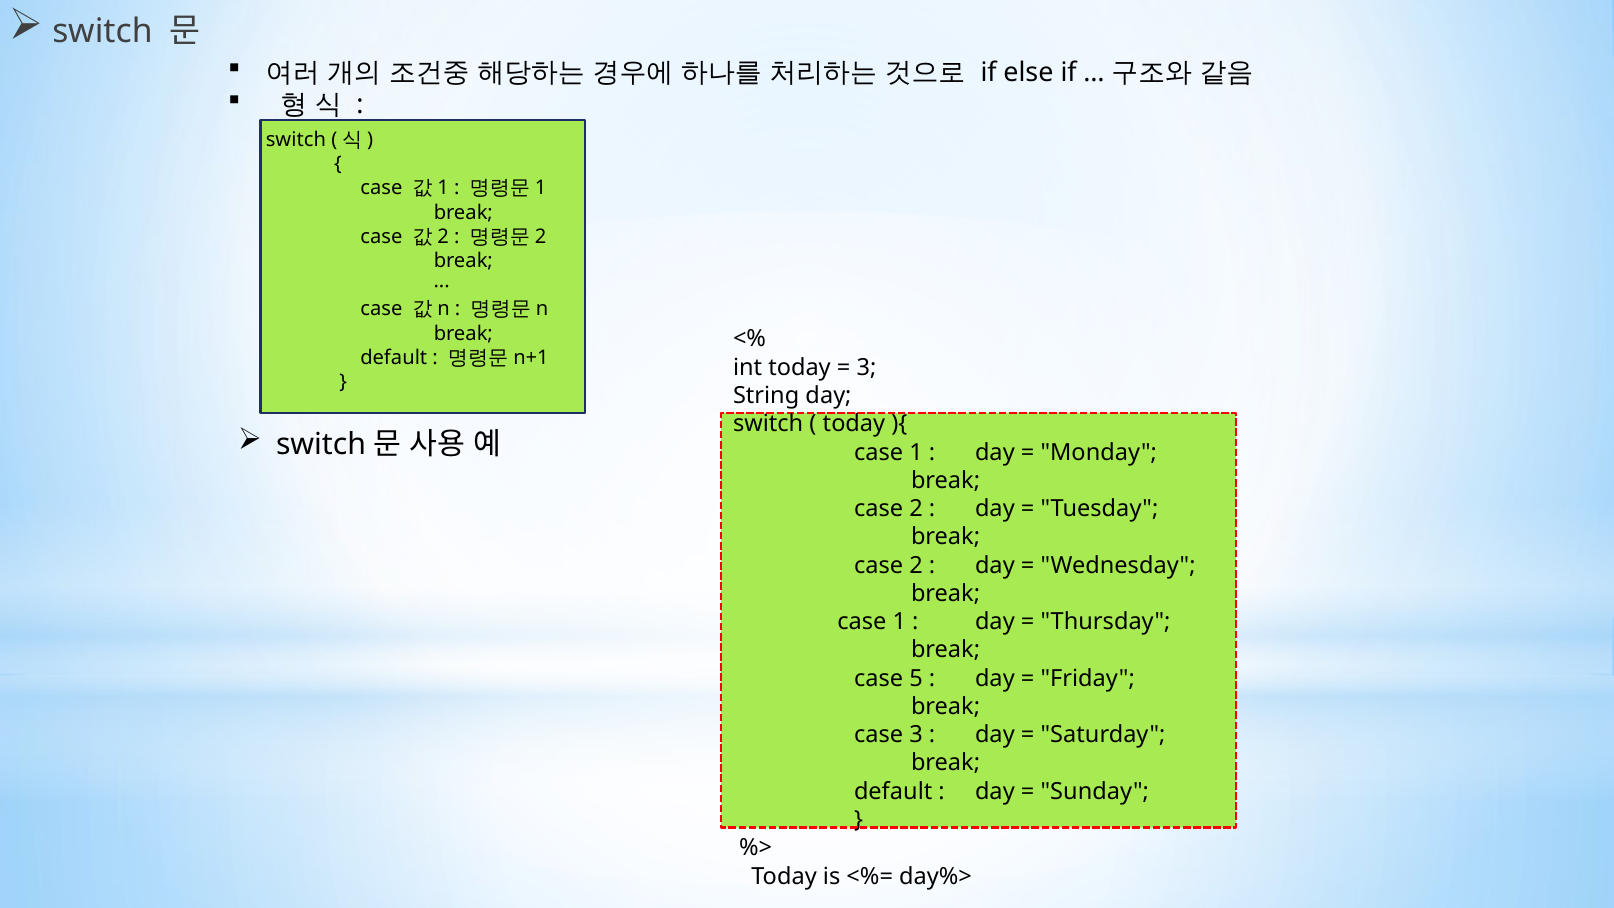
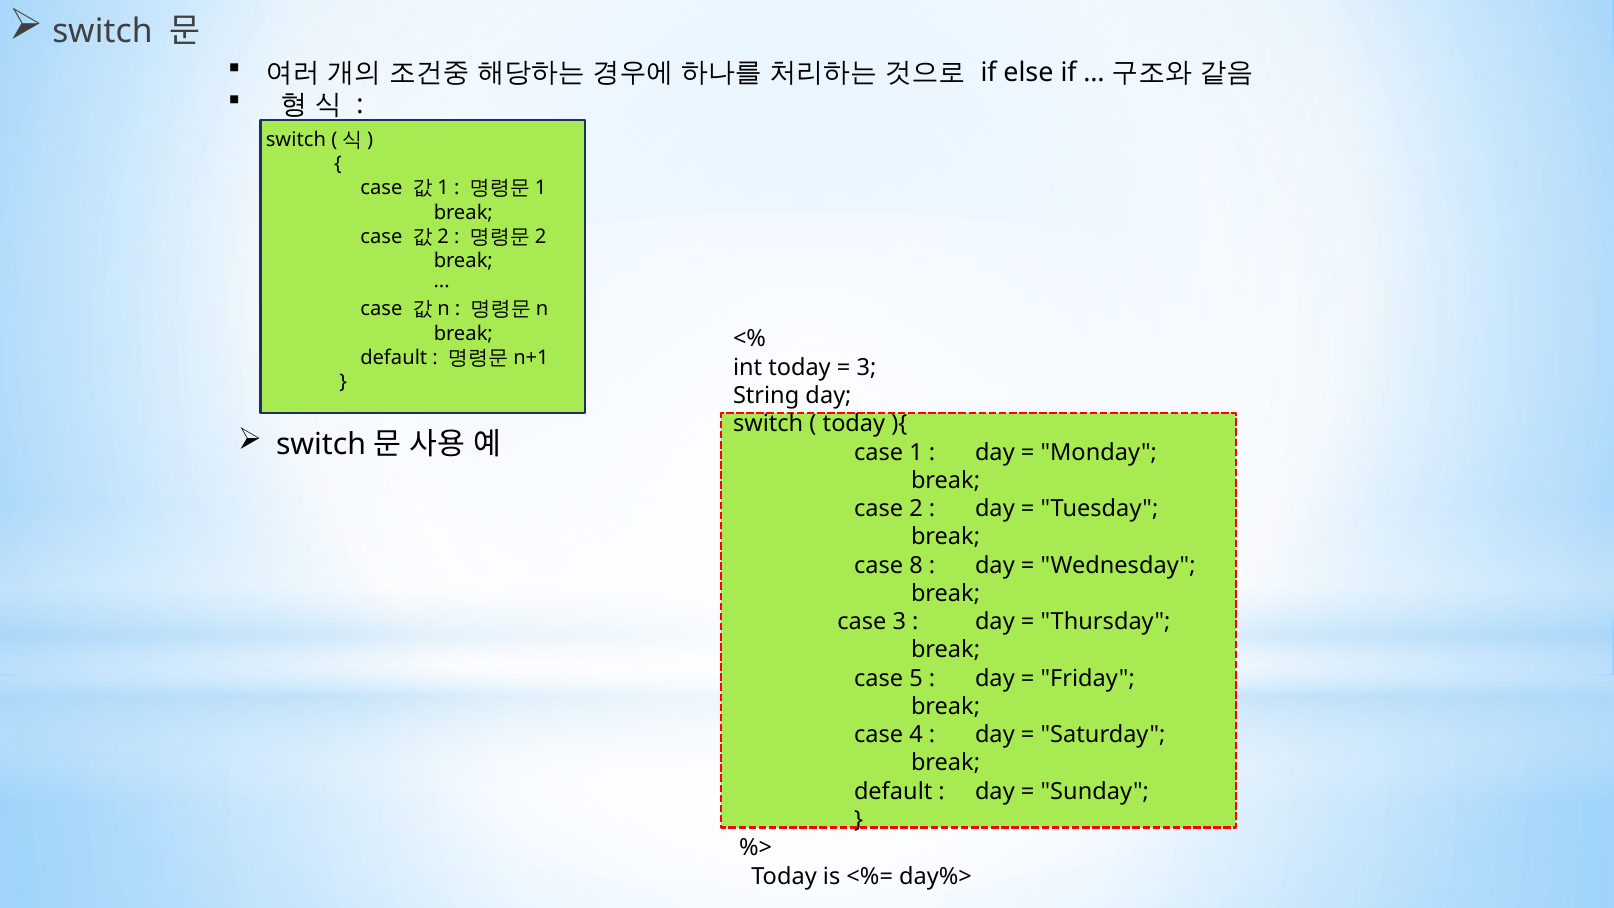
2: 2 -> 8 (916, 565)
1: 1 -> 3 (899, 622)
case 3: 3 -> 4 (916, 735)
